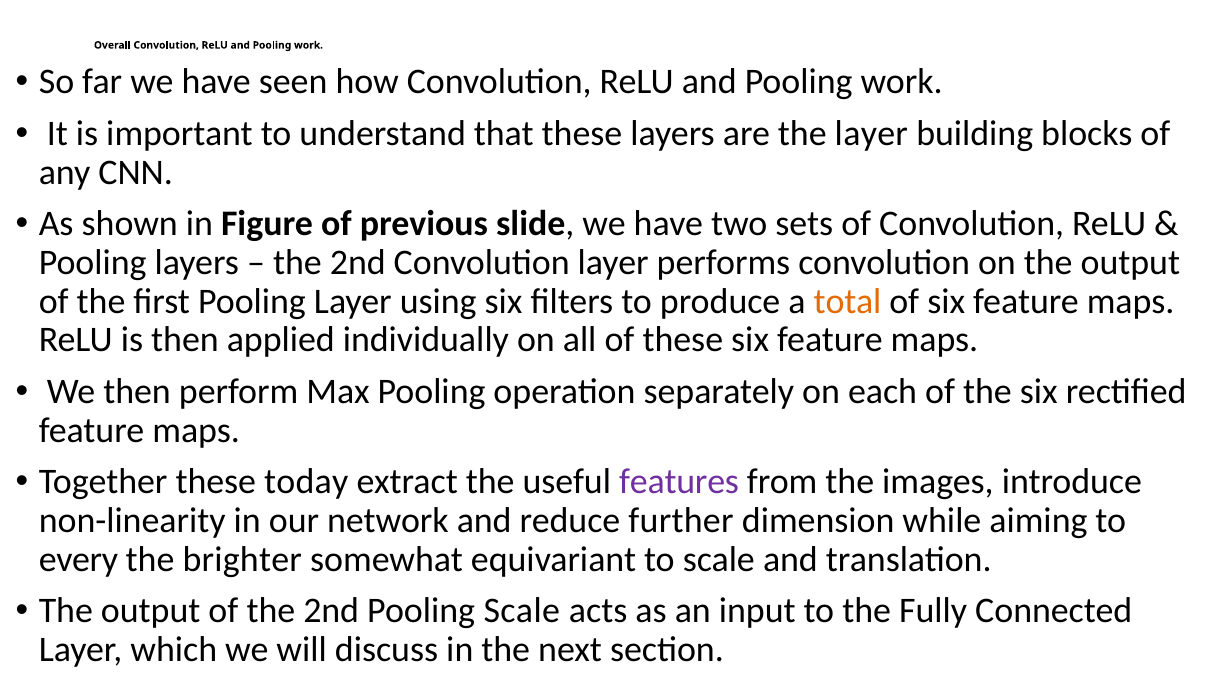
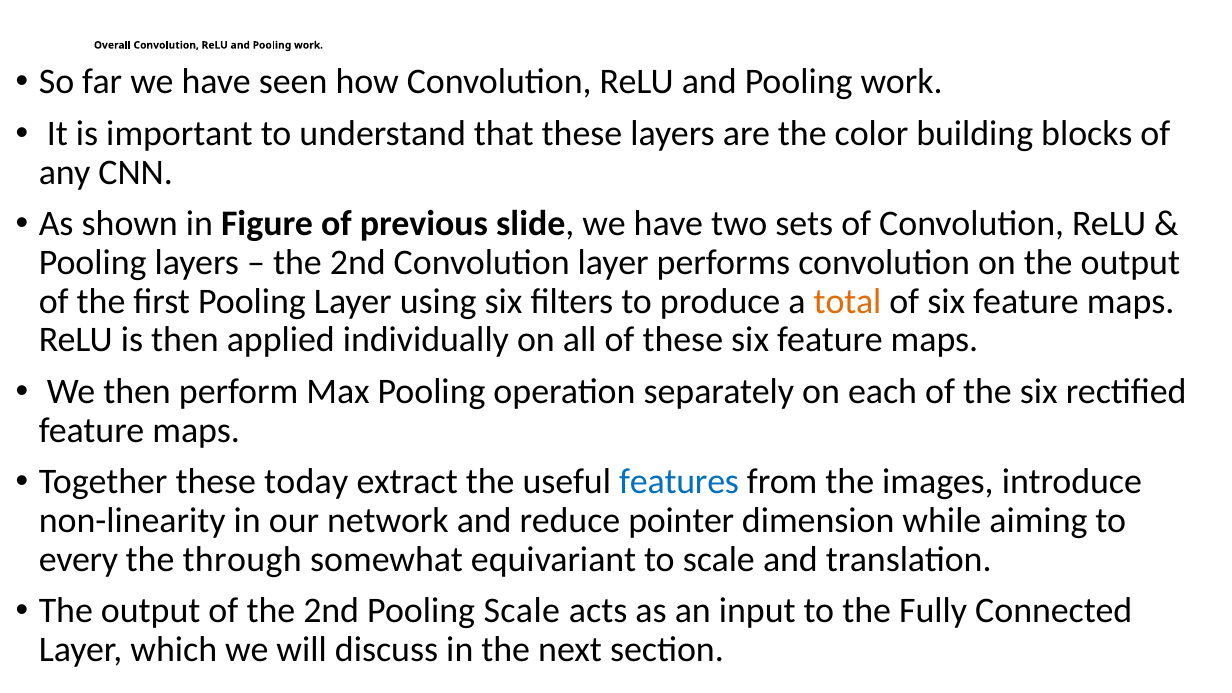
the layer: layer -> color (872, 134)
features colour: purple -> blue (679, 482)
further: further -> pointer (681, 521)
brighter: brighter -> through (242, 559)
